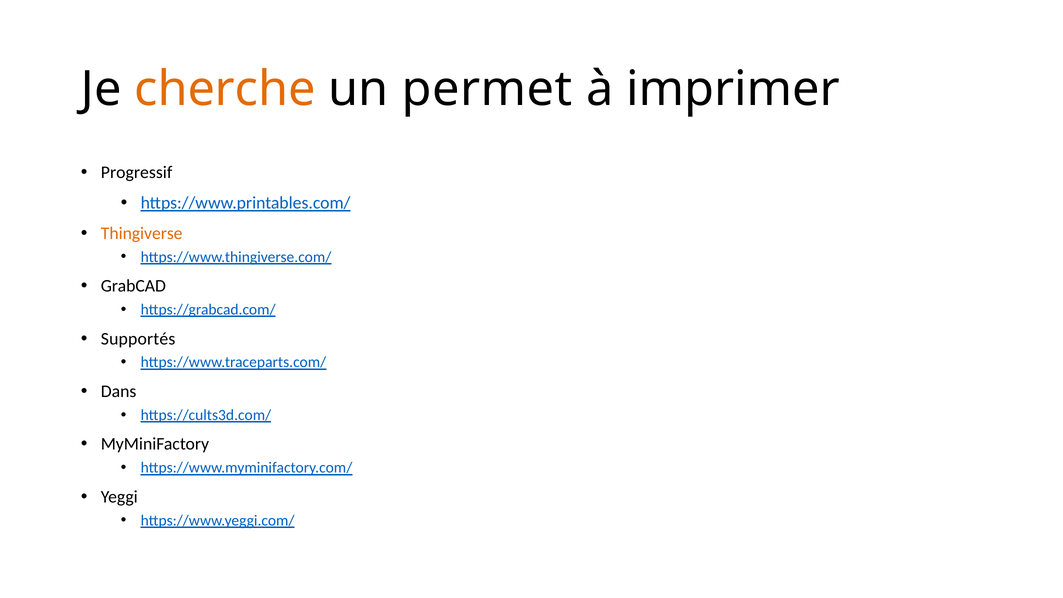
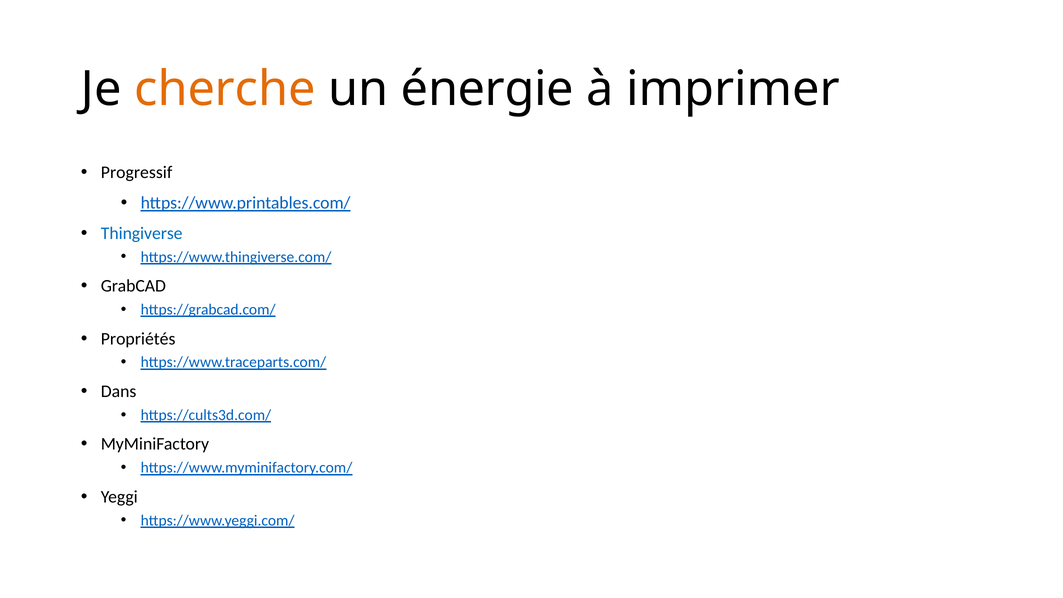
permet: permet -> énergie (487, 89)
Thingiverse colour: orange -> blue (142, 233)
Supportés: Supportés -> Propriétés (138, 339)
